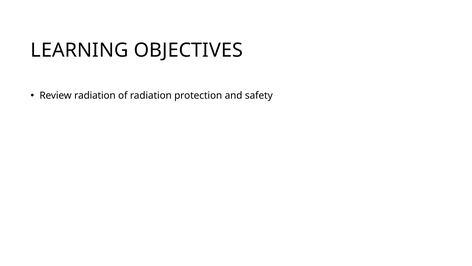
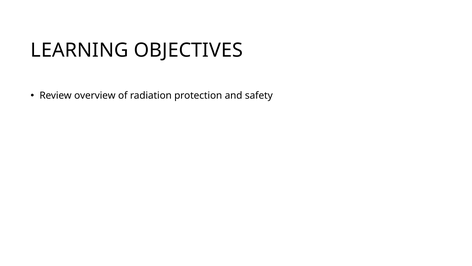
Review radiation: radiation -> overview (95, 96)
